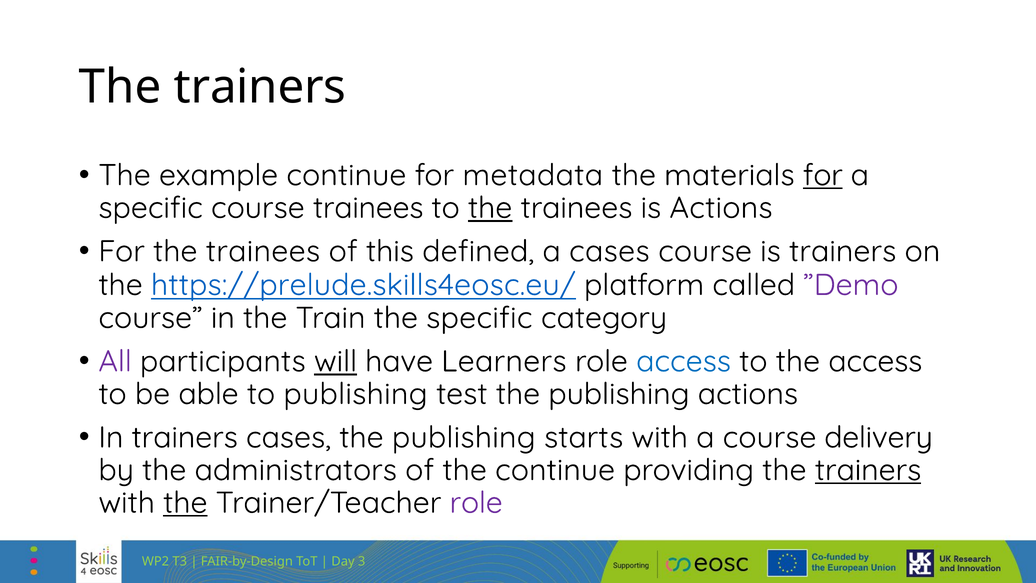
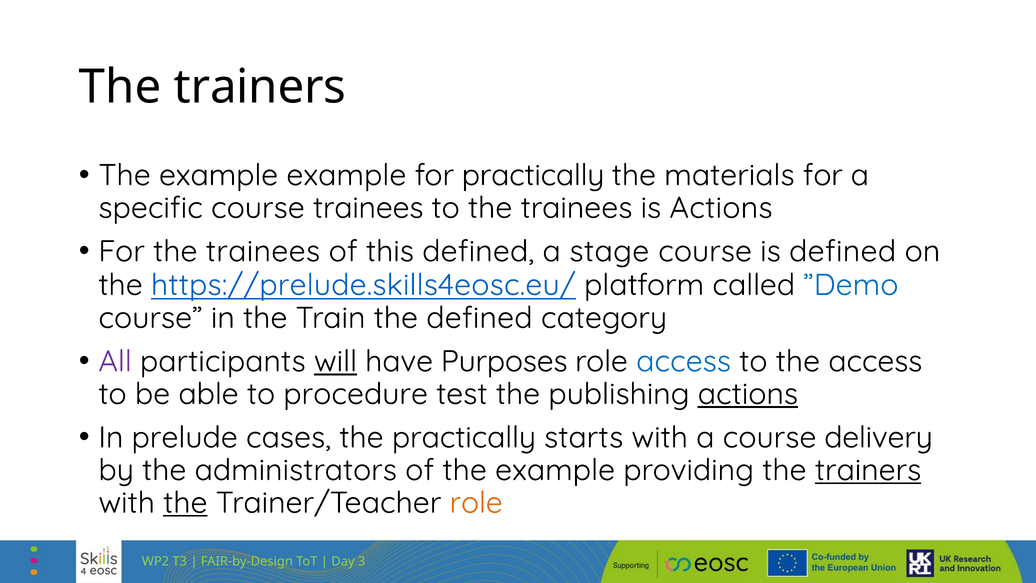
example continue: continue -> example (346, 175)
for metadata: metadata -> practically (533, 175)
for underline: present -> none (823, 175)
the underline: present -> none (490, 208)
a cases: cases -> stage (609, 251)
is trainers: trainers -> defined (843, 251)
”Demo colour: purple -> blue (851, 285)
the specific: specific -> defined (479, 318)
Learners: Learners -> Purposes (504, 361)
to publishing: publishing -> procedure (356, 394)
actions underline: none -> present (748, 394)
In trainers: trainers -> prelude (185, 437)
cases the publishing: publishing -> practically (464, 437)
of the continue: continue -> example (555, 470)
role colour: purple -> orange (476, 503)
